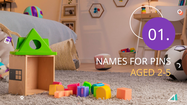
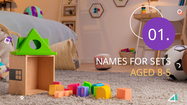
PINS: PINS -> SETS (161, 62)
2-5: 2-5 -> 8-5 (164, 73)
